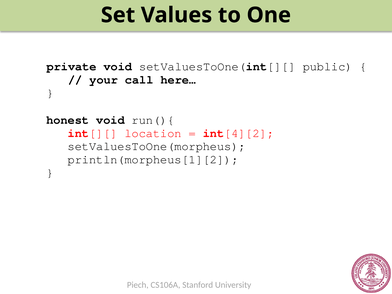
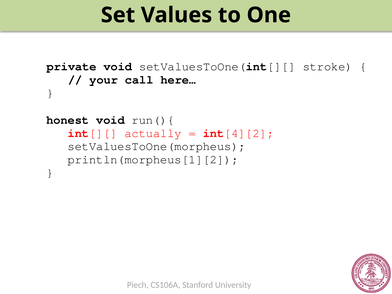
public: public -> stroke (328, 67)
location: location -> actually (153, 133)
